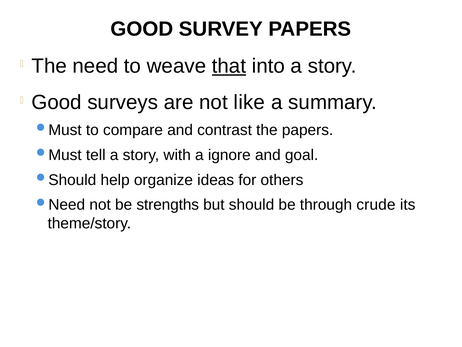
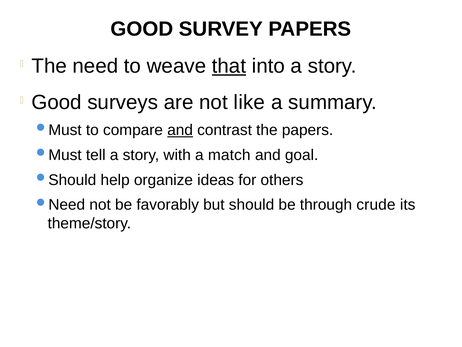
and underline: none -> present (180, 130)
ignore: ignore -> match (229, 155)
strengths: strengths -> favorably (168, 205)
